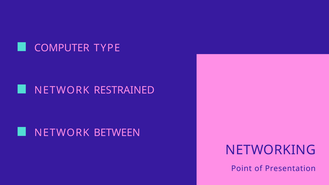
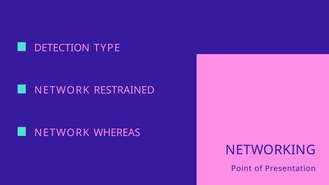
COMPUTER: COMPUTER -> DETECTION (62, 48)
BETWEEN: BETWEEN -> WHEREAS (117, 133)
